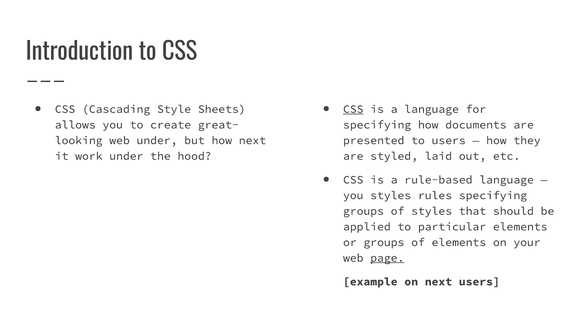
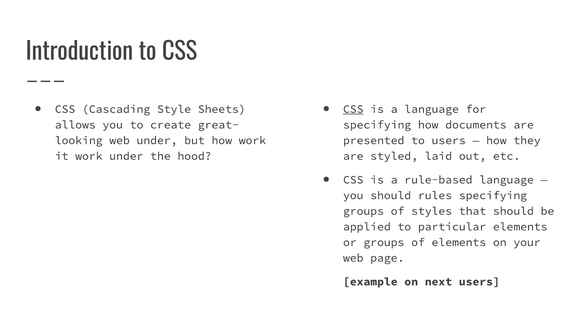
how next: next -> work (252, 140)
you styles: styles -> should (391, 195)
page underline: present -> none (387, 258)
